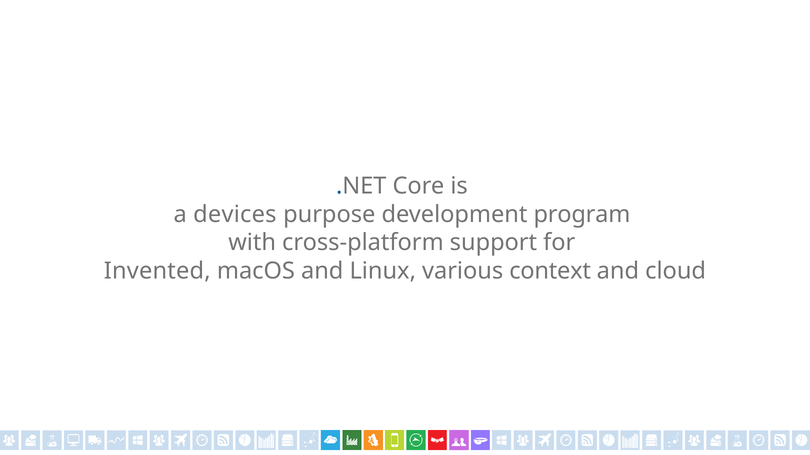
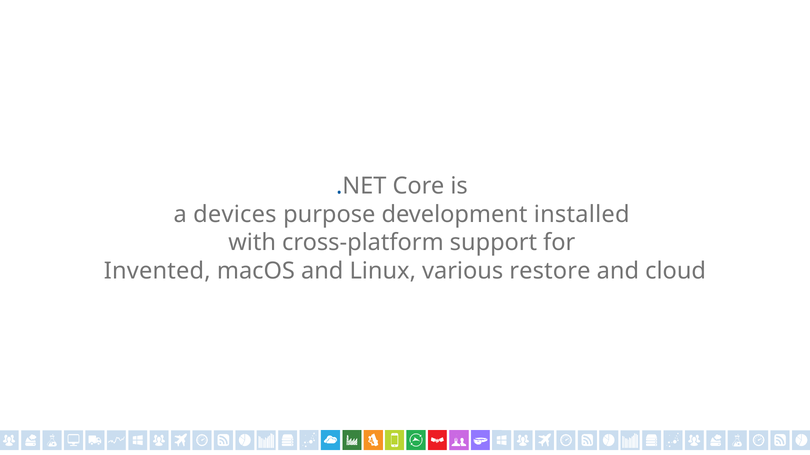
program: program -> installed (582, 215)
context: context -> restore (550, 271)
